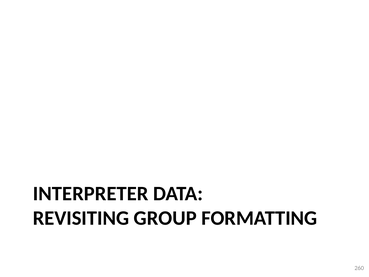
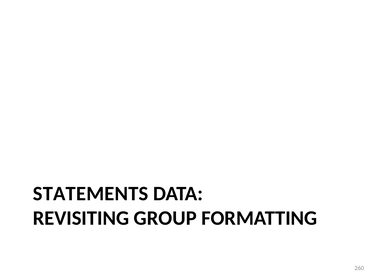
INTERPRETER: INTERPRETER -> STATEMENTS (91, 193)
